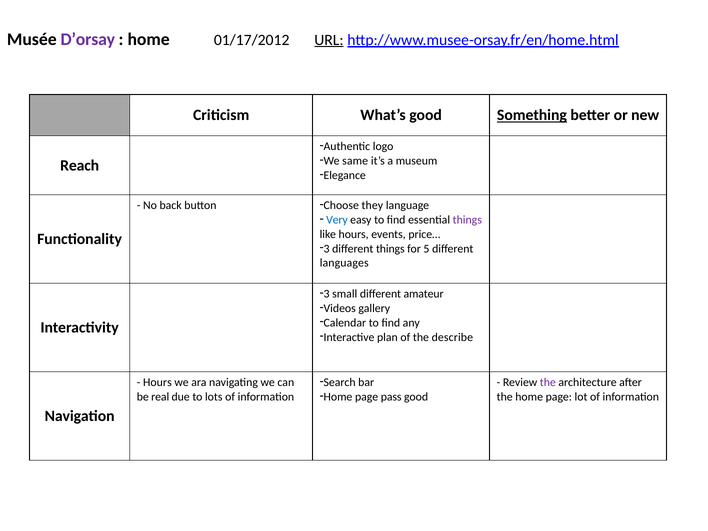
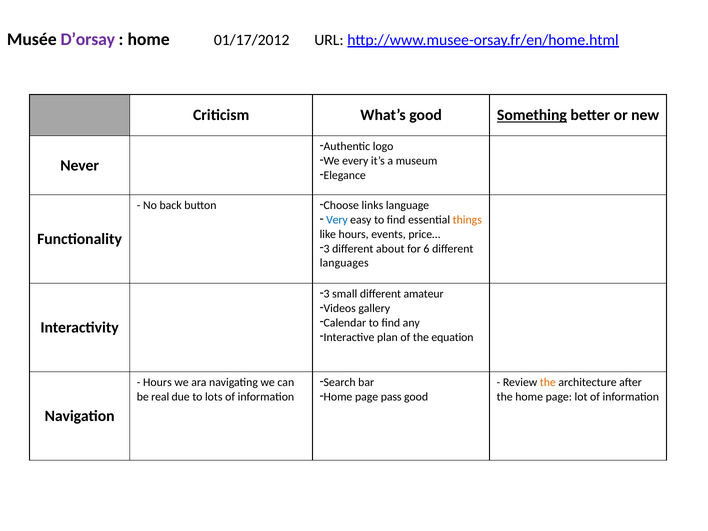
URL underline: present -> none (329, 40)
same: same -> every (355, 161)
Reach: Reach -> Never (80, 165)
they: they -> links (372, 206)
things colour: purple -> orange (467, 220)
different things: things -> about (390, 249)
5: 5 -> 6 (426, 249)
describe: describe -> equation (452, 337)
the colour: purple -> orange (548, 383)
